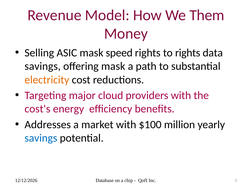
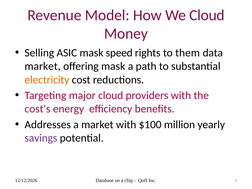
We Them: Them -> Cloud (207, 15)
to rights: rights -> them (188, 53)
savings: savings -> market (43, 66)
savings colour: blue -> purple (41, 138)
